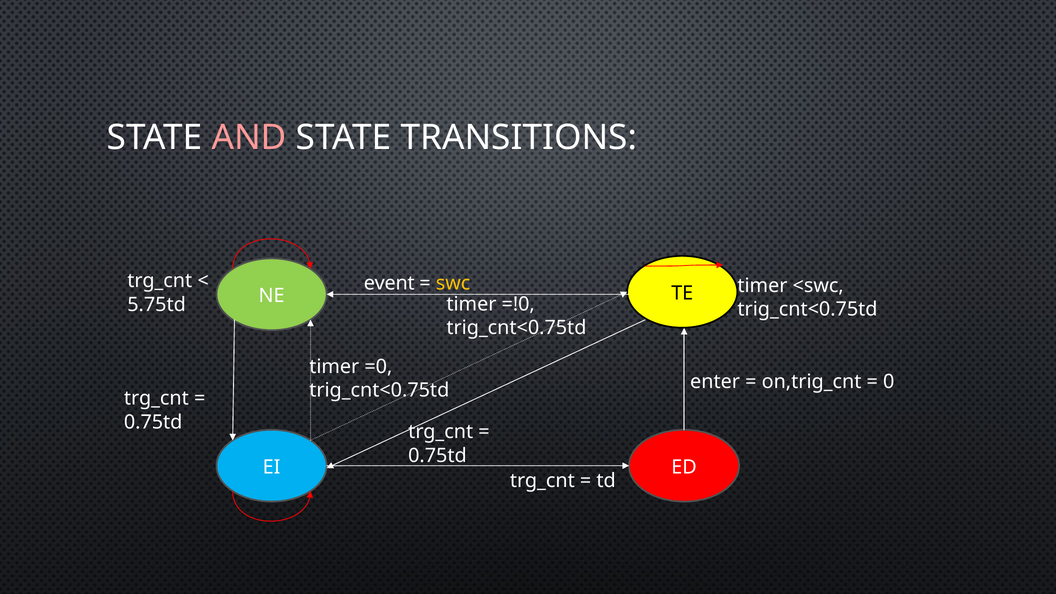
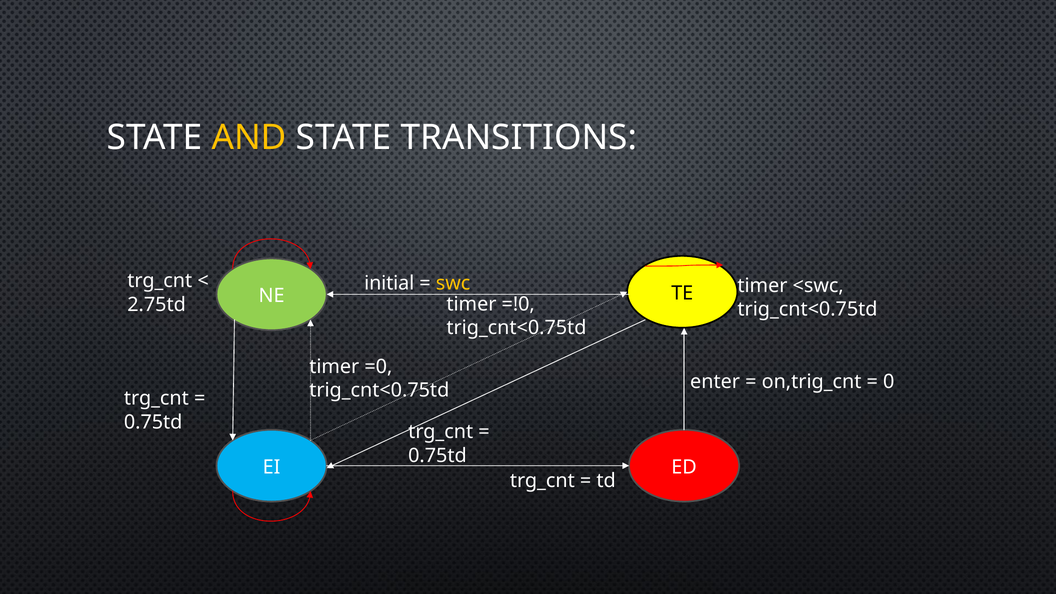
AND colour: pink -> yellow (249, 138)
event: event -> initial (389, 283)
5.75td: 5.75td -> 2.75td (157, 305)
